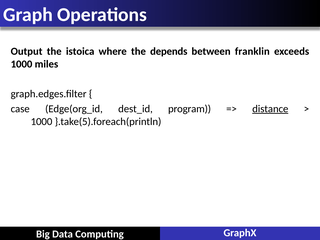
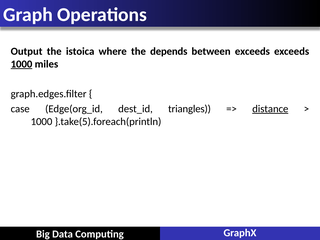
between franklin: franklin -> exceeds (252, 51)
1000 underline: none -> present (21, 64)
program: program -> triangles (190, 109)
